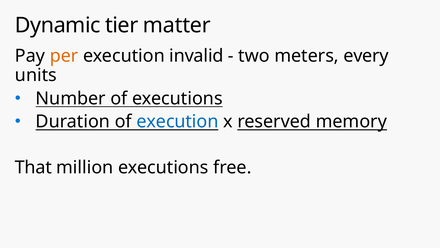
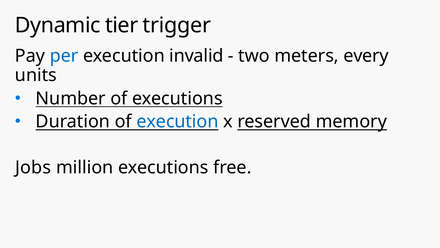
matter: matter -> trigger (177, 25)
per colour: orange -> blue (64, 56)
That: That -> Jobs (33, 167)
